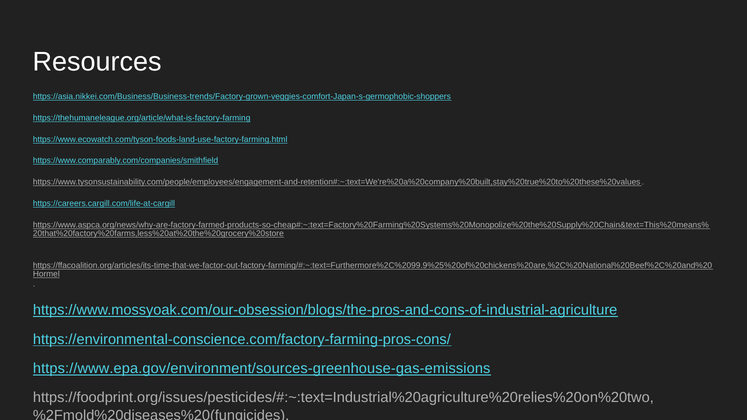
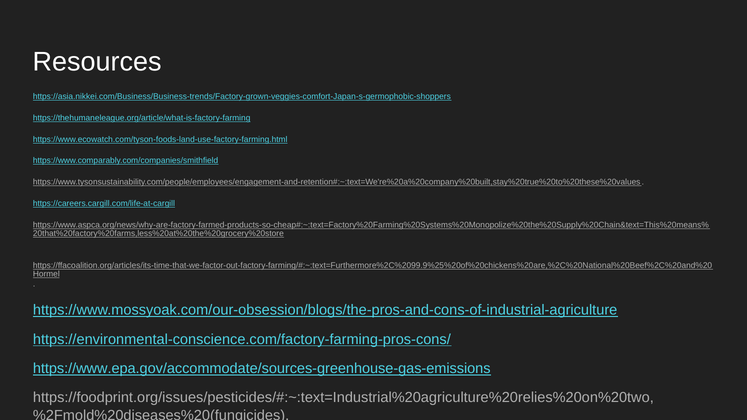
https://www.epa.gov/environment/sources-greenhouse-gas-emissions: https://www.epa.gov/environment/sources-greenhouse-gas-emissions -> https://www.epa.gov/accommodate/sources-greenhouse-gas-emissions (262, 369)
